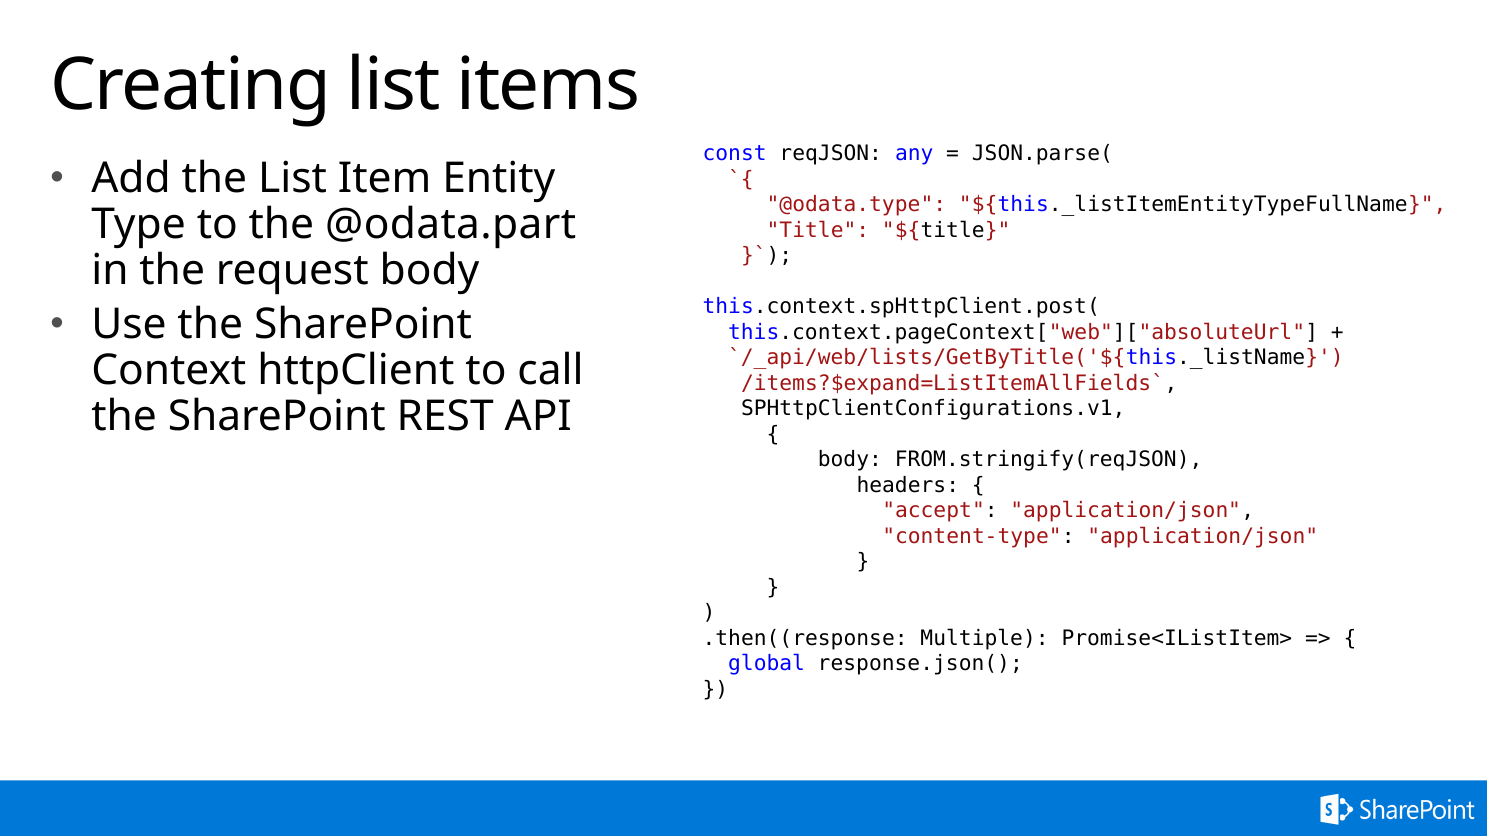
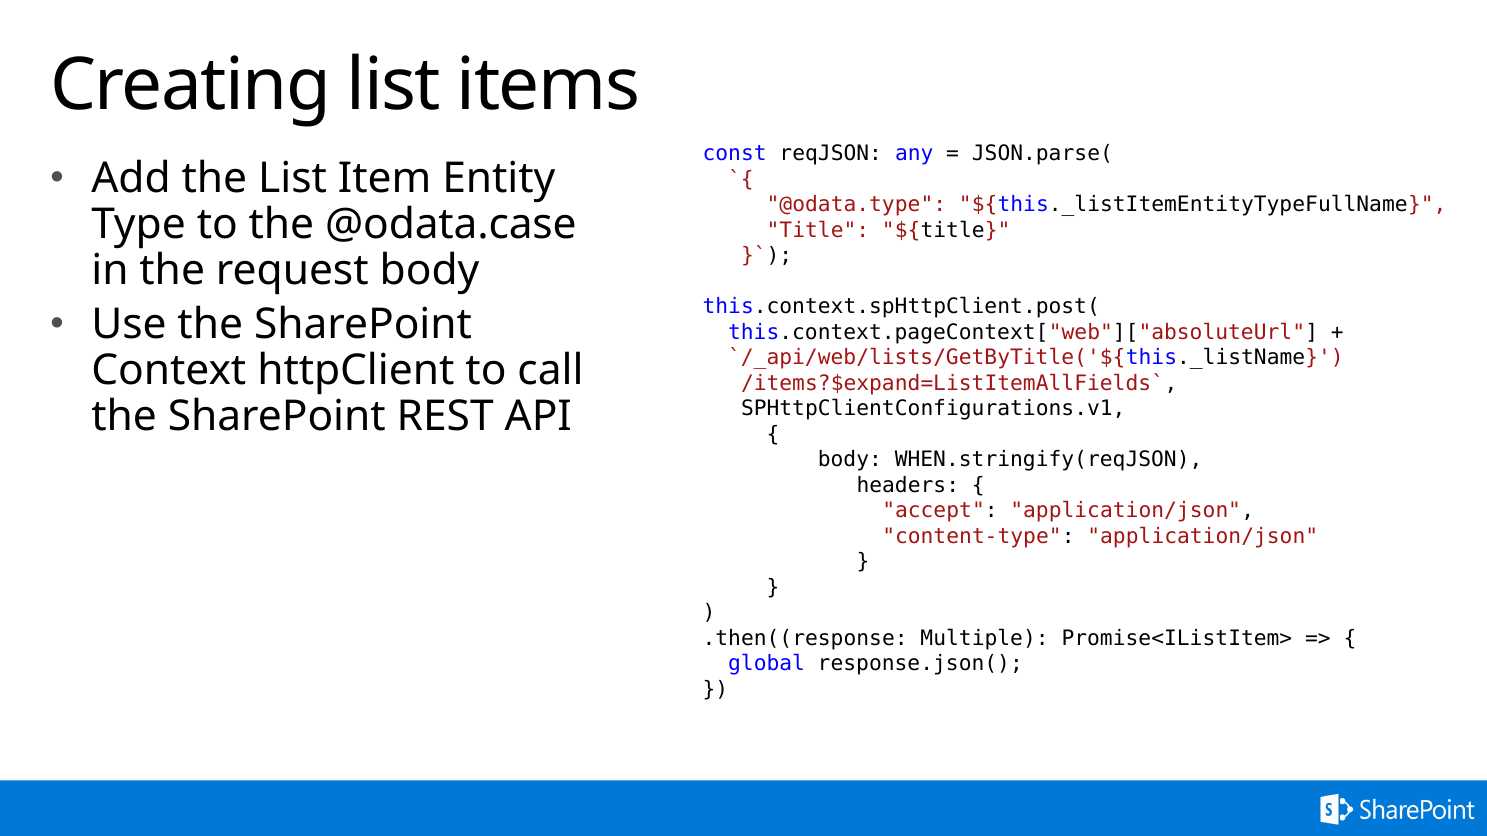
@odata.part: @odata.part -> @odata.case (451, 225)
FROM.stringify(reqJSON: FROM.stringify(reqJSON -> WHEN.stringify(reqJSON (1049, 460)
